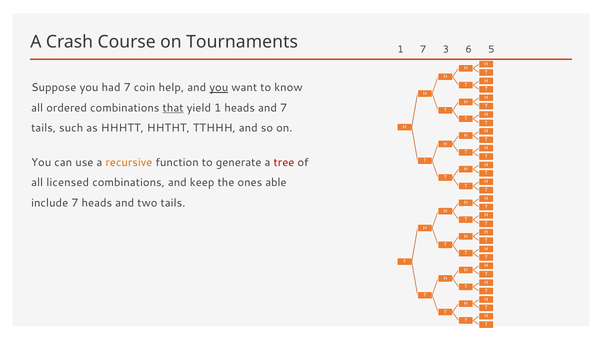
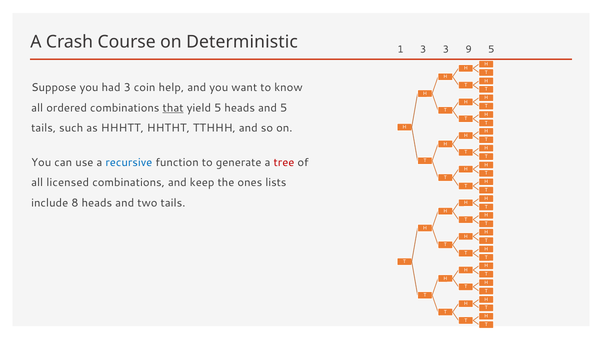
Tournaments: Tournaments -> Deterministic (242, 42)
1 7: 7 -> 3 (423, 49)
6: 6 -> 9 (469, 49)
had 7: 7 -> 3 (127, 87)
you underline: present -> none (219, 87)
yield 1: 1 -> 5 (218, 108)
and 7: 7 -> 5 (284, 108)
recursive colour: orange -> blue (129, 162)
able: able -> lists (276, 183)
include 7: 7 -> 8 (75, 203)
